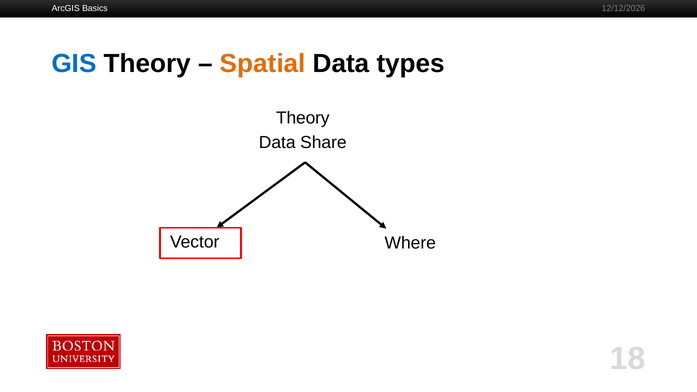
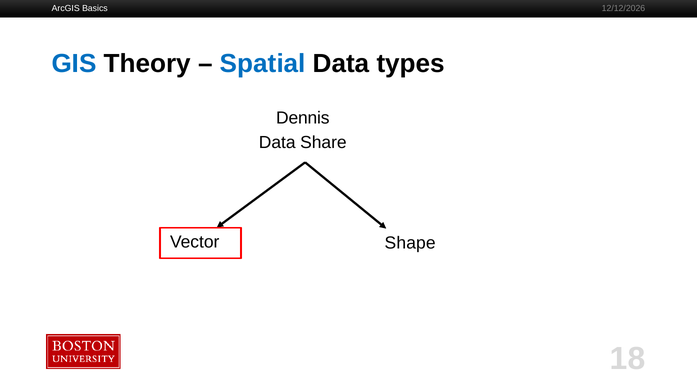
Spatial colour: orange -> blue (263, 64)
Theory: Theory -> Dennis (303, 118)
Where: Where -> Shape (410, 243)
